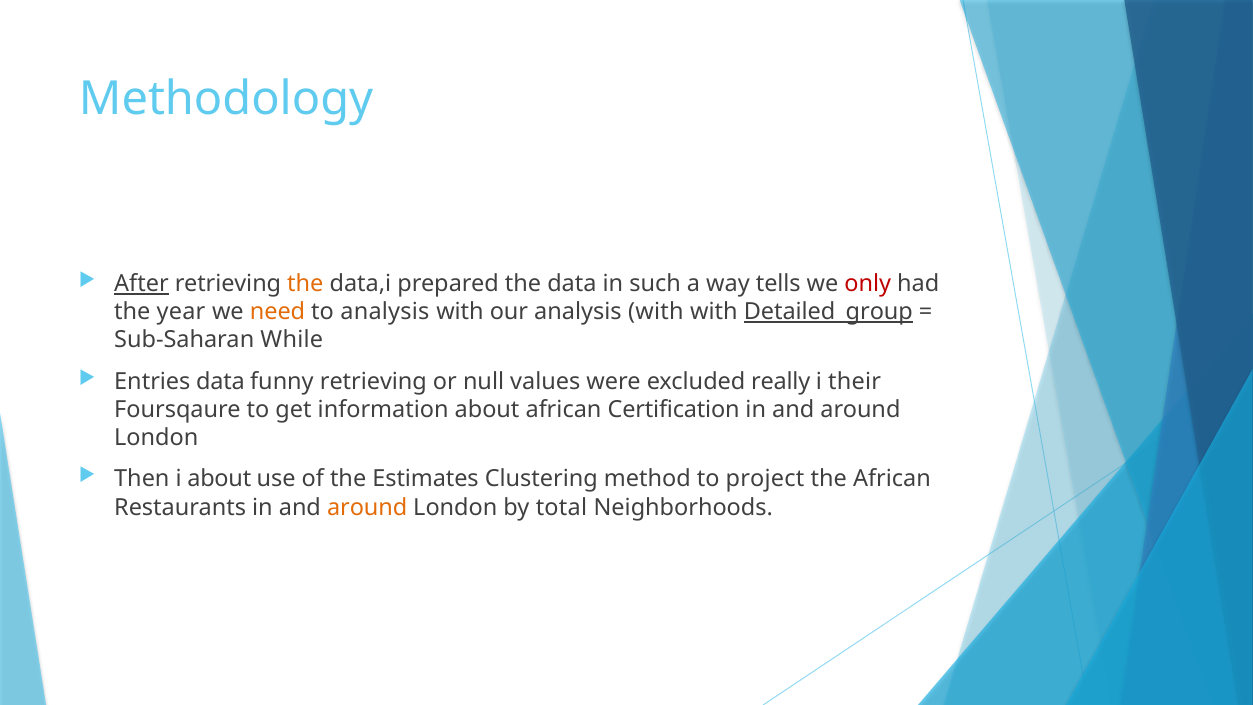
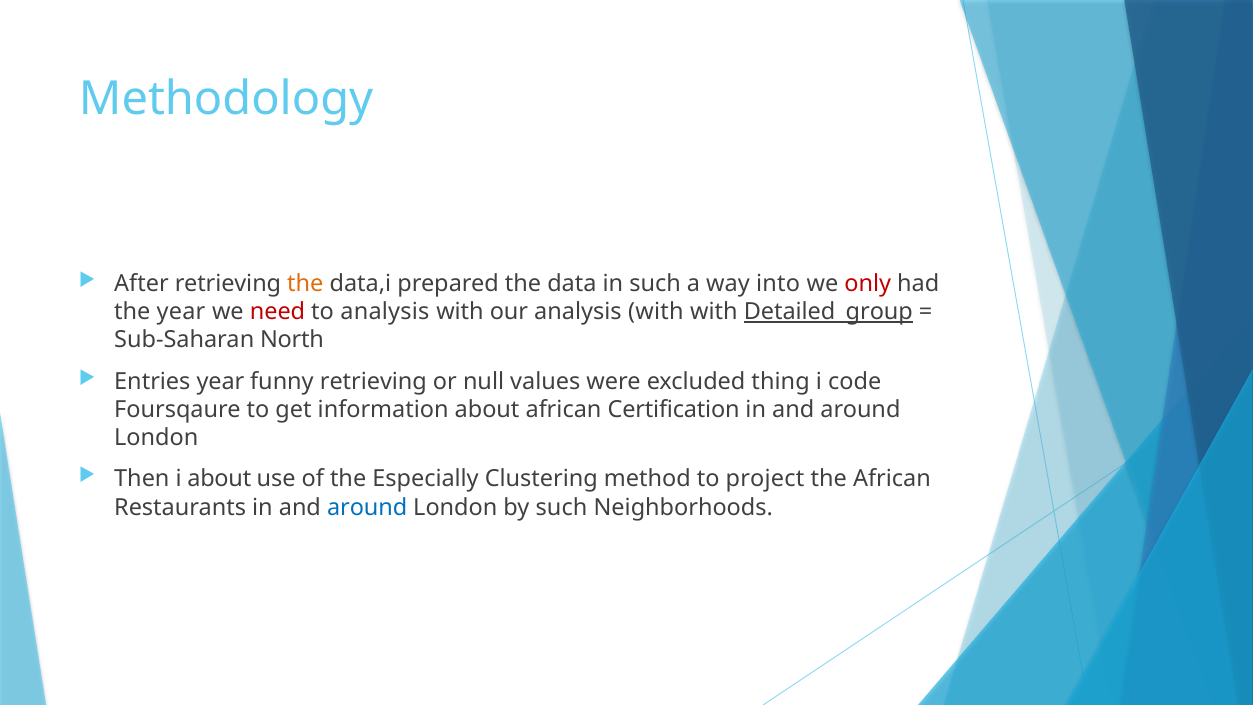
After underline: present -> none (141, 284)
tells: tells -> into (778, 284)
need colour: orange -> red (277, 312)
While: While -> North (292, 340)
Entries data: data -> year (220, 381)
really: really -> thing (781, 381)
their: their -> code (855, 381)
Estimates: Estimates -> Especially (426, 479)
around colour: orange -> blue (367, 507)
by total: total -> such (562, 507)
